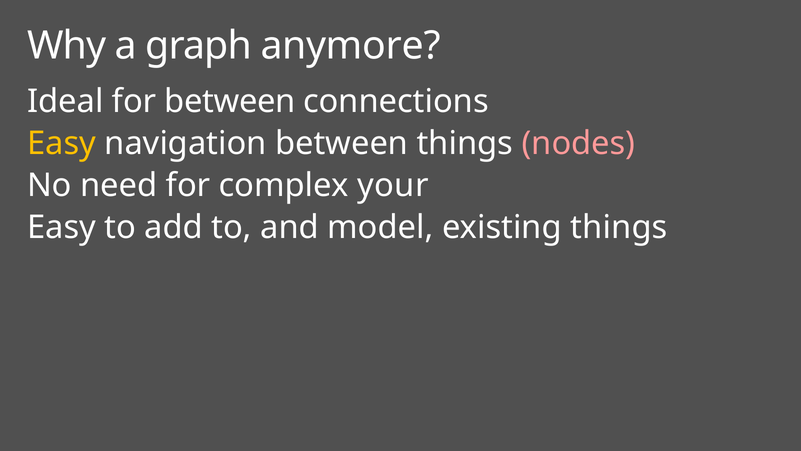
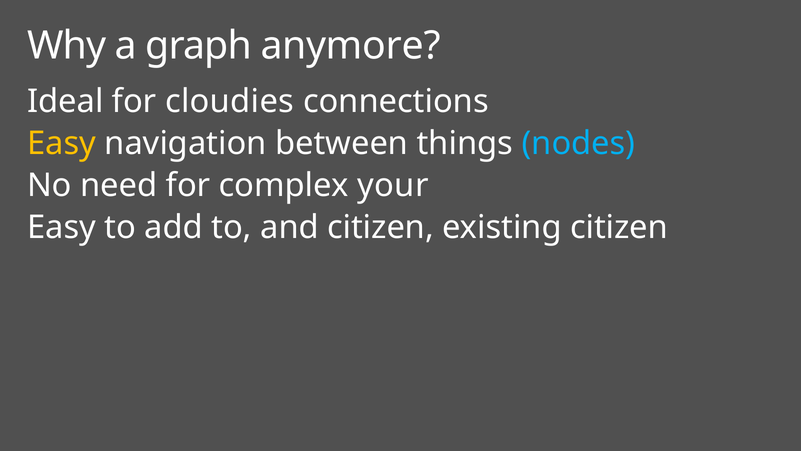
for between: between -> cloudies (230, 101)
nodes colour: pink -> light blue (578, 143)
and model: model -> citizen (381, 227)
existing things: things -> citizen (619, 227)
